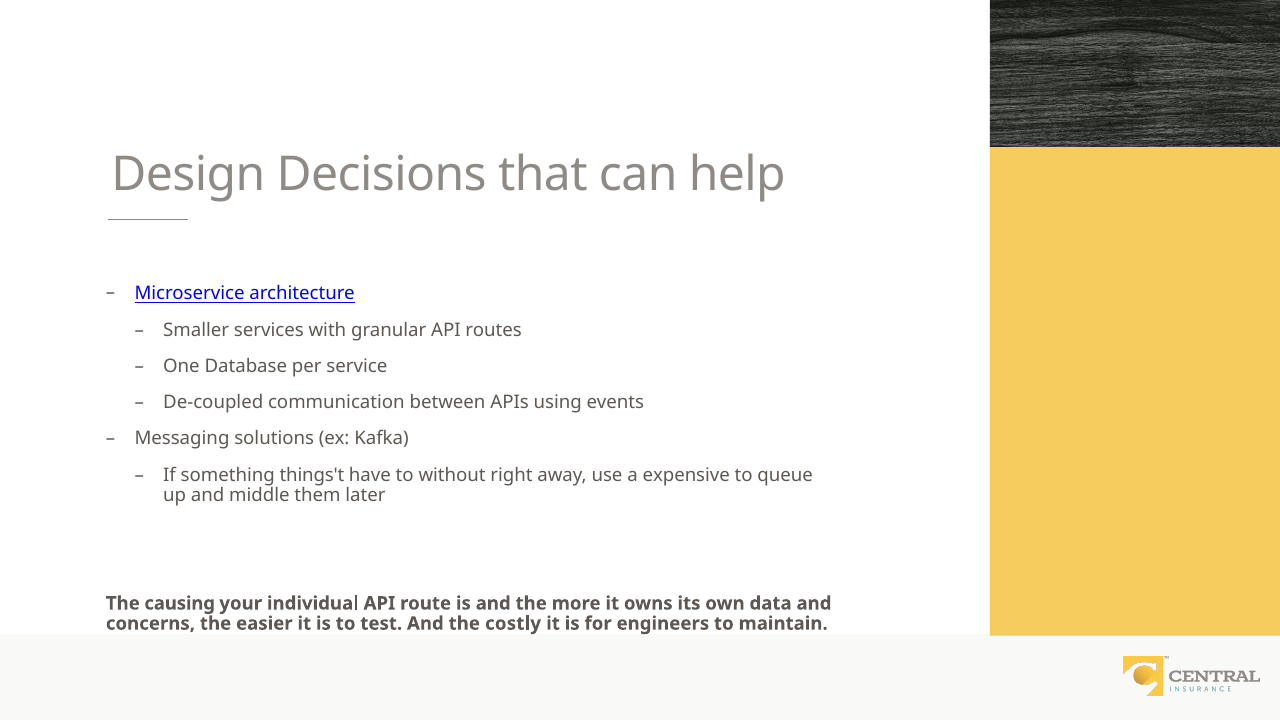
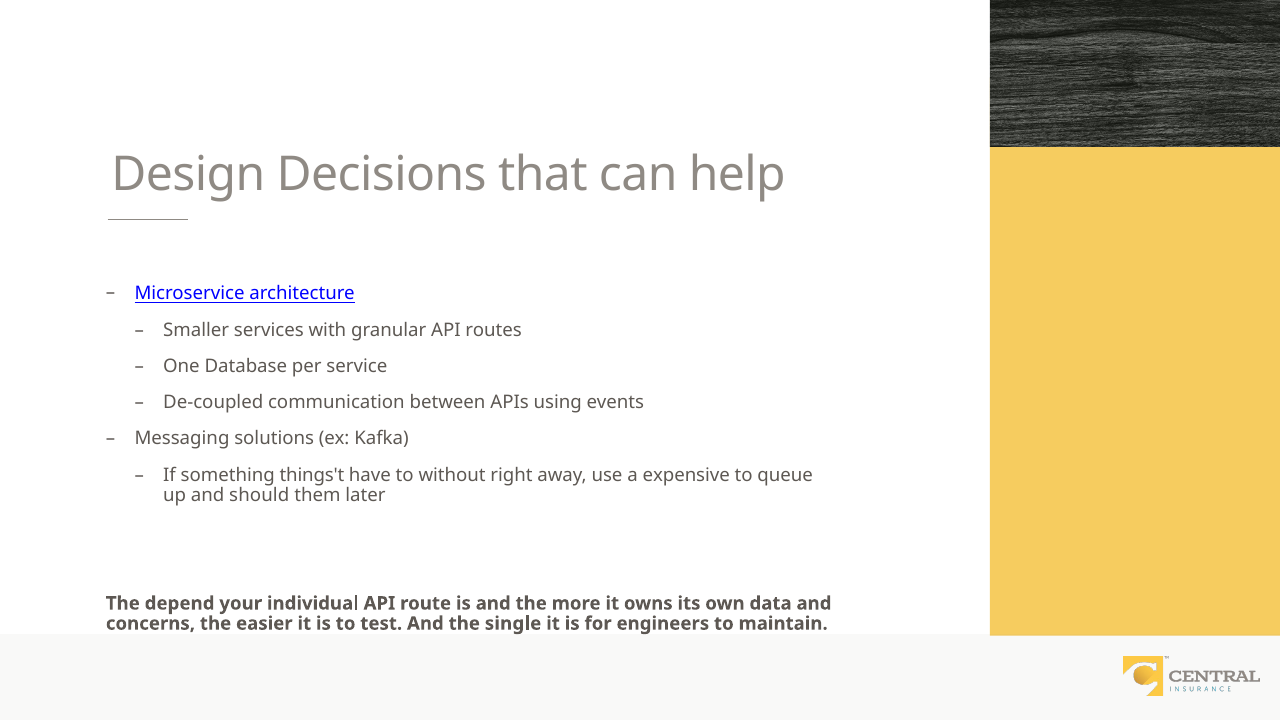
middle: middle -> should (259, 495)
causing: causing -> depend (180, 603)
costly: costly -> single (513, 624)
